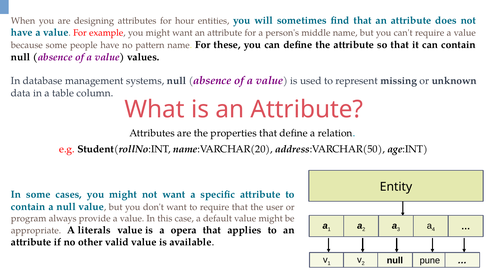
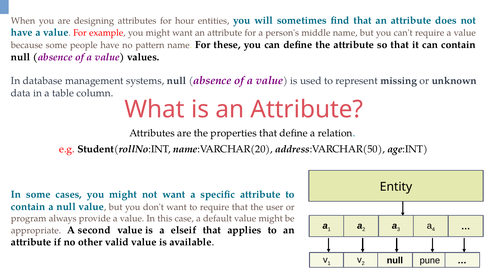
literals: literals -> second (94, 230)
opera: opera -> elseif (184, 230)
